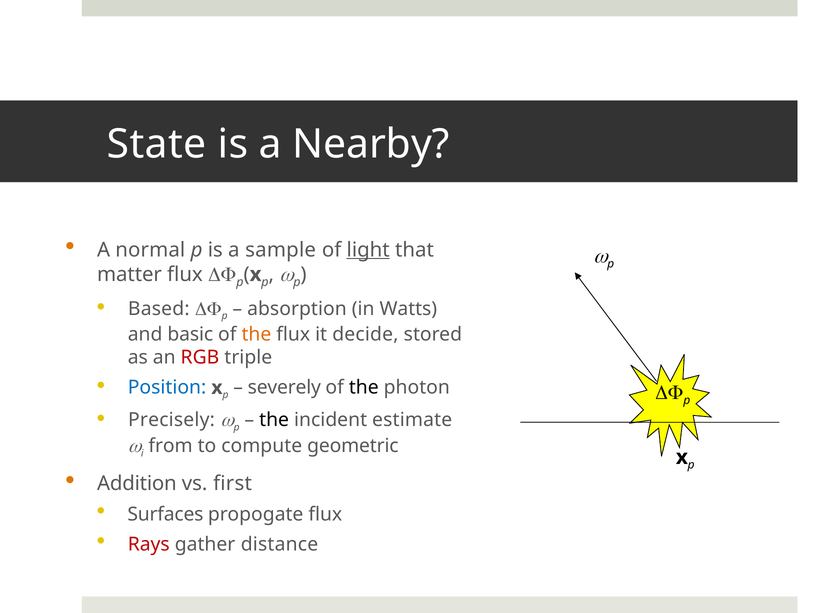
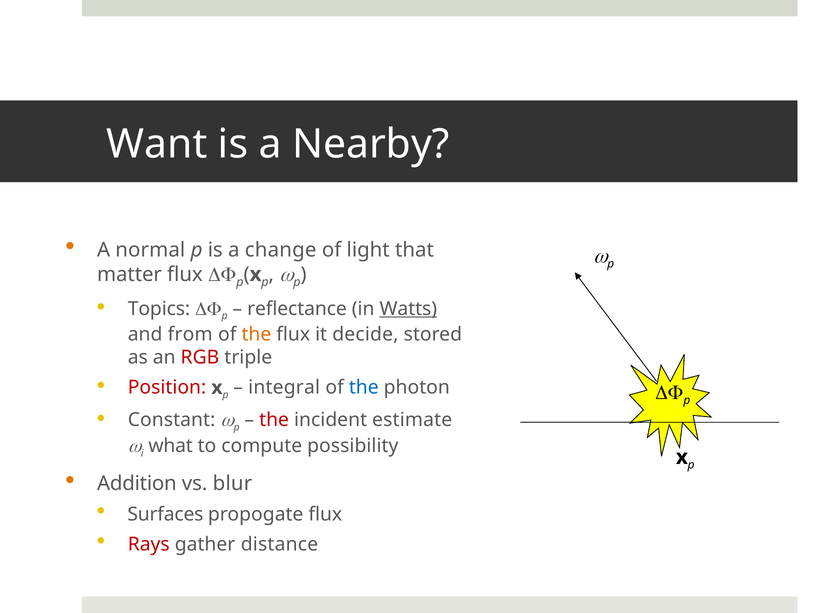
State: State -> Want (157, 144)
sample: sample -> change (281, 250)
light underline: present -> none (368, 250)
Based: Based -> Topics (159, 309)
absorption: absorption -> reflectance (297, 309)
Watts underline: none -> present (408, 309)
basic: basic -> from (190, 335)
Position colour: blue -> red (167, 388)
severely: severely -> integral (284, 388)
the colour: black -> blue (364, 388)
Precisely: Precisely -> Constant (172, 420)
the colour: black -> red (274, 420)
from: from -> what (171, 446)
geometric: geometric -> possibility (353, 446)
first: first -> blur (233, 484)
